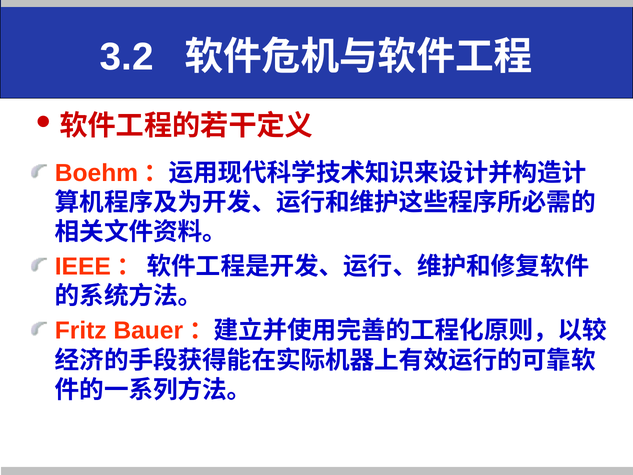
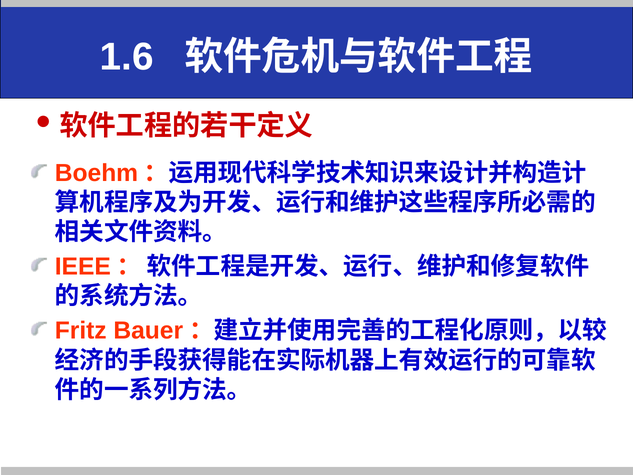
3.2: 3.2 -> 1.6 (127, 57)
